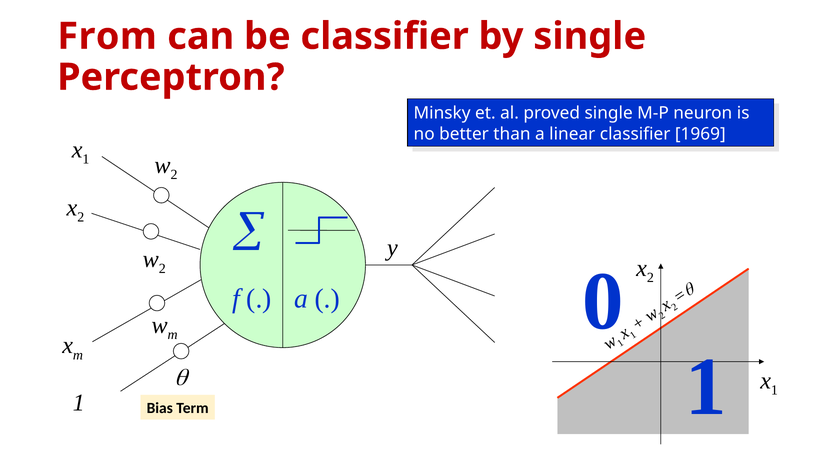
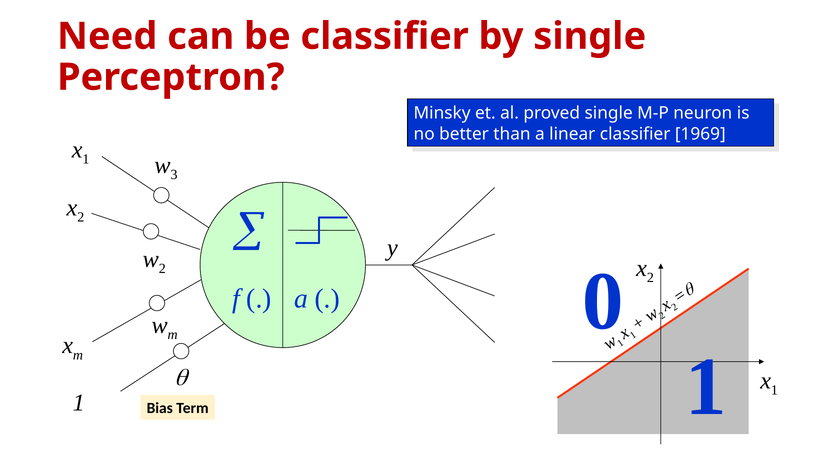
From: From -> Need (107, 36)
2: 2 -> 3 (174, 175)
